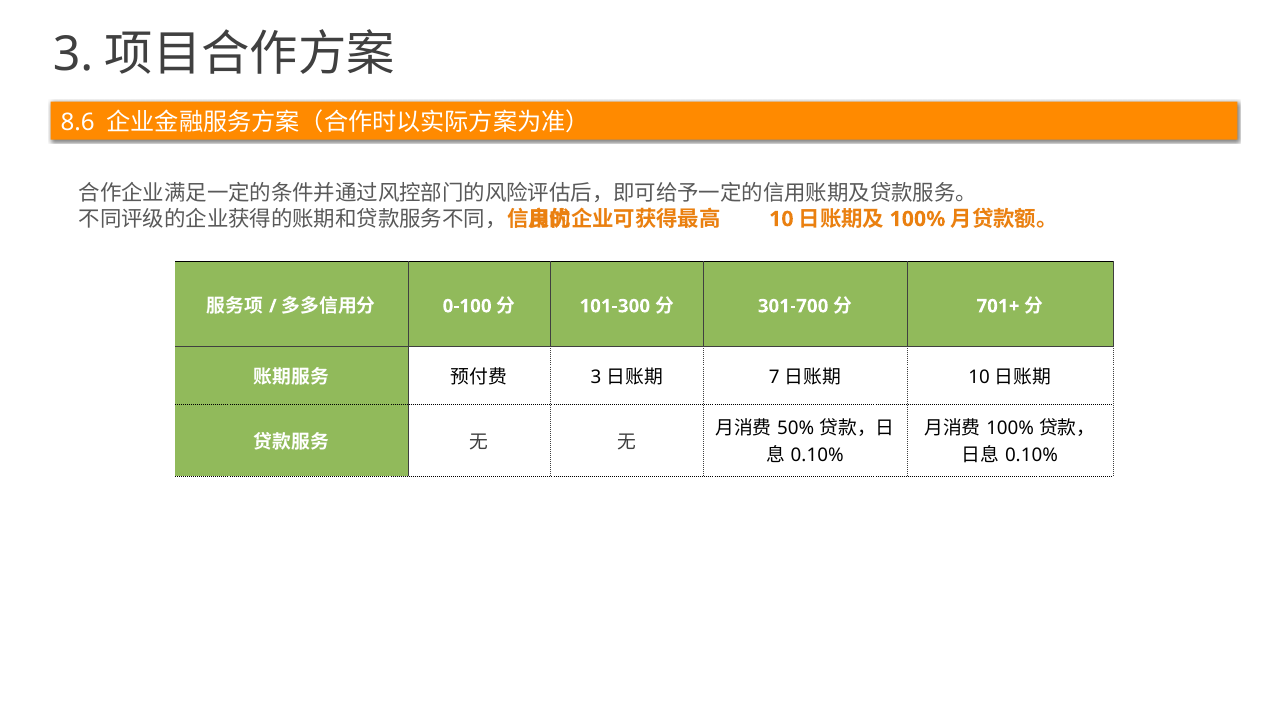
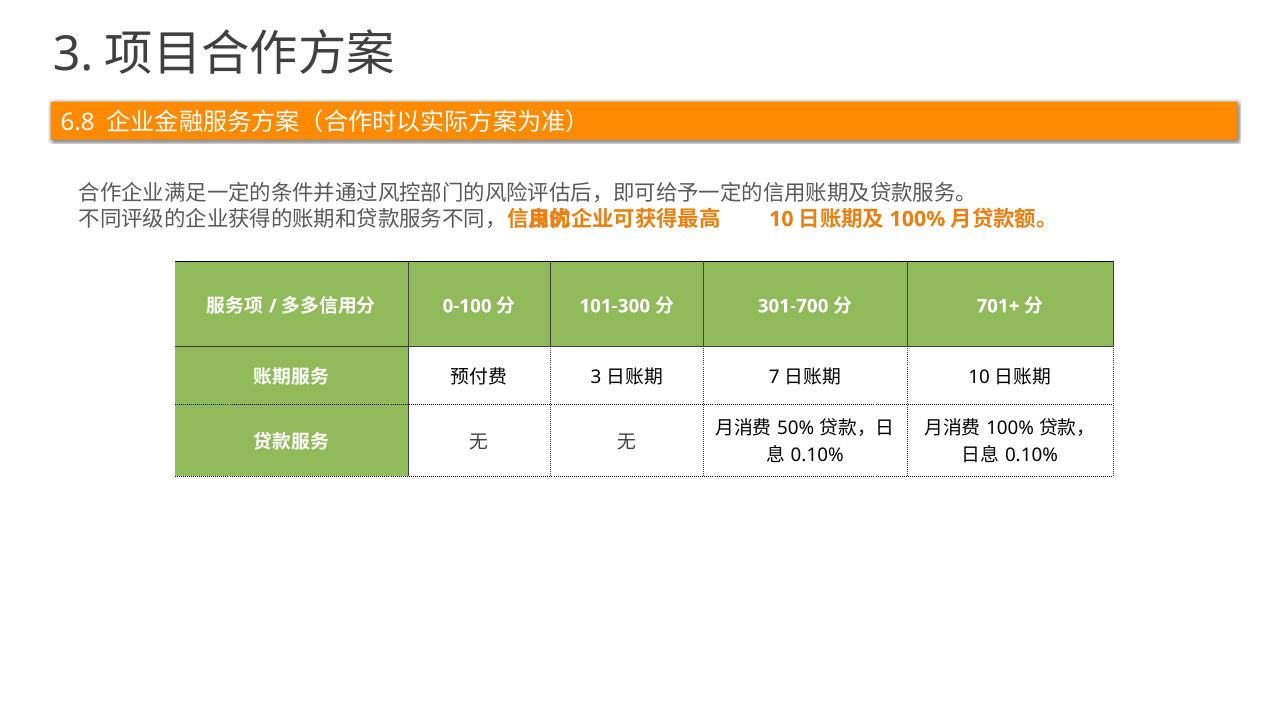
8.6: 8.6 -> 6.8 (78, 122)
